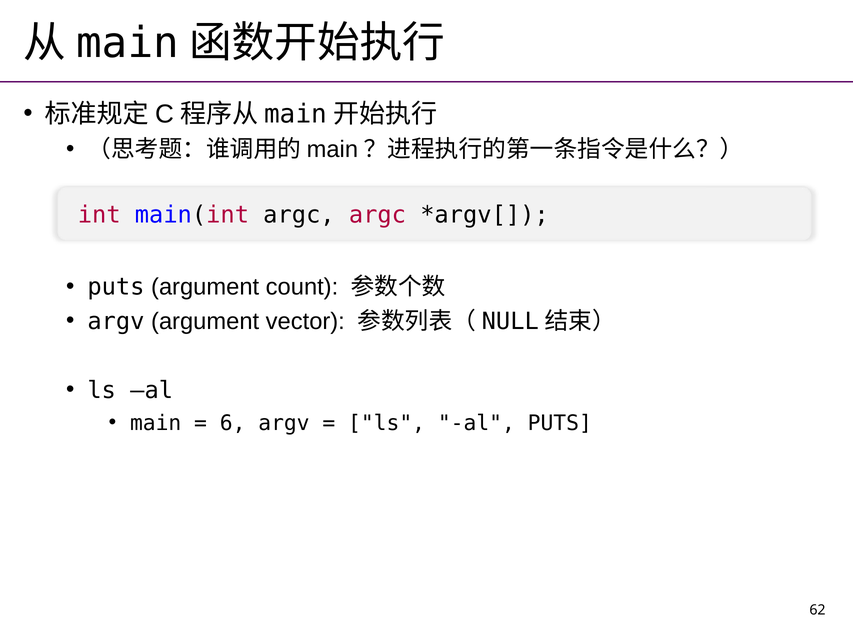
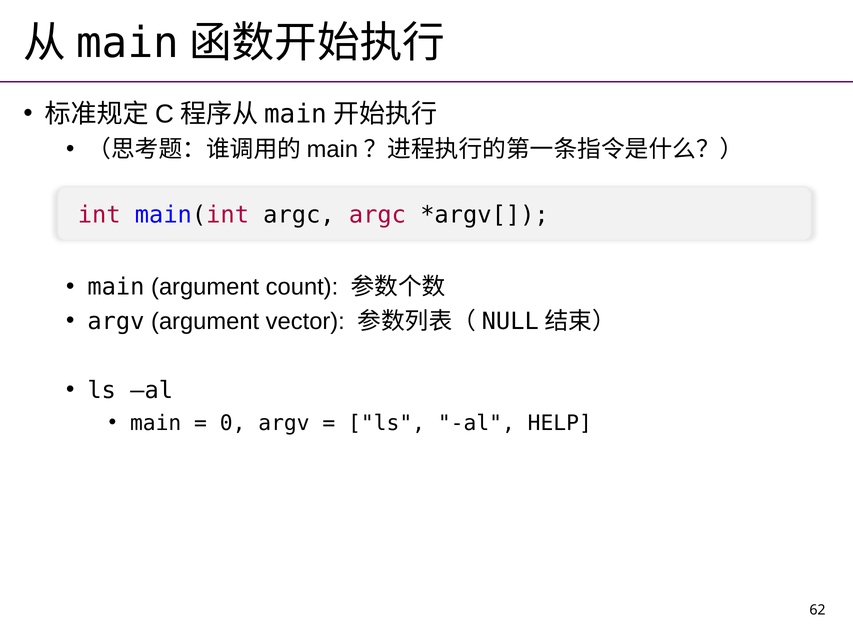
puts: puts -> main (116, 287)
6: 6 -> 0 (233, 423)
al PUTS: PUTS -> HELP (560, 423)
